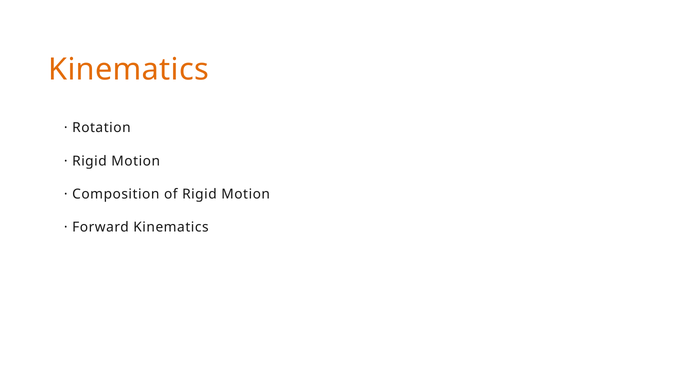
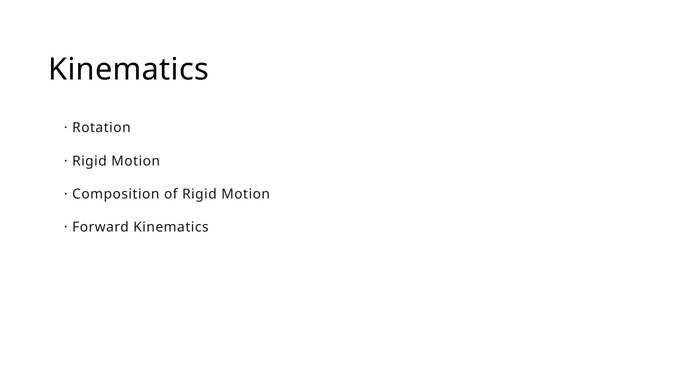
Kinematics colour: orange -> black (129, 69)
